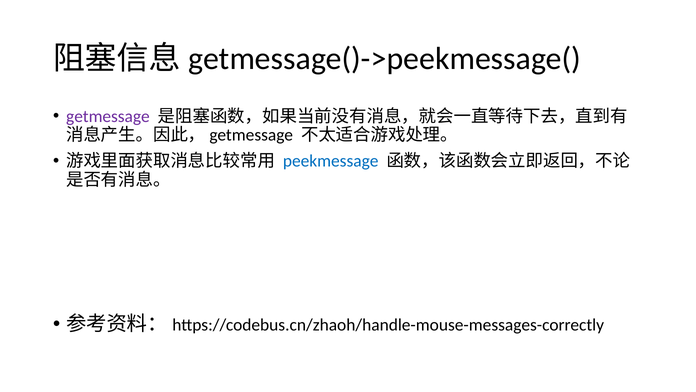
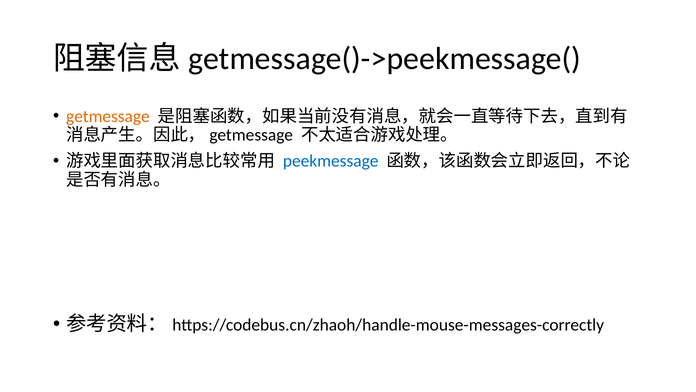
getmessage colour: purple -> orange (108, 116)
